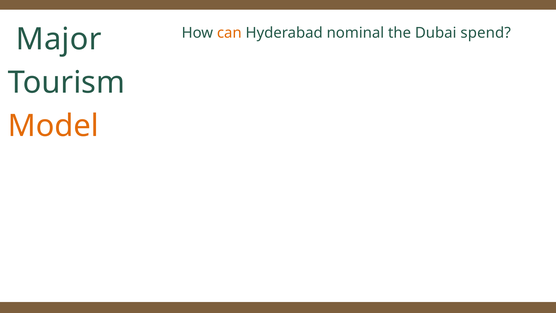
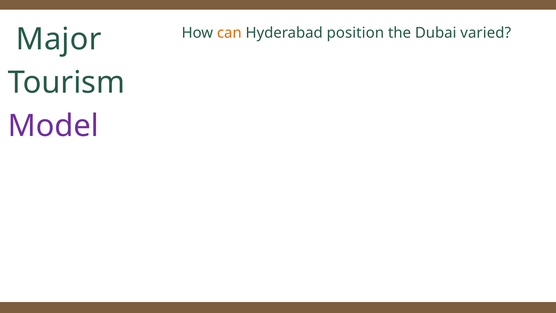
nominal: nominal -> position (355, 33)
spend: spend -> varied (486, 33)
Model colour: orange -> purple (53, 126)
